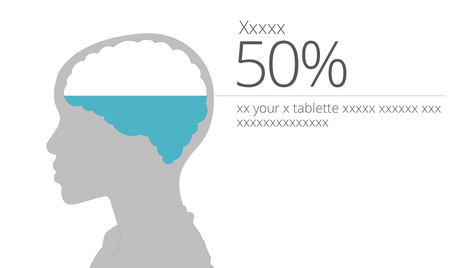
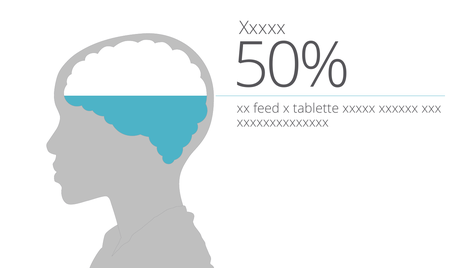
your: your -> feed (266, 108)
